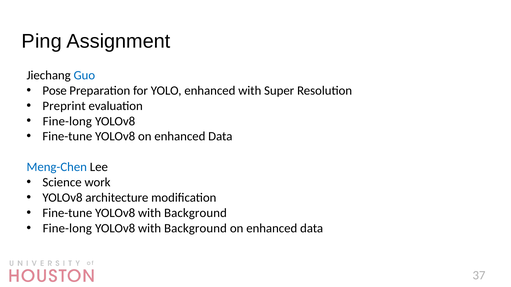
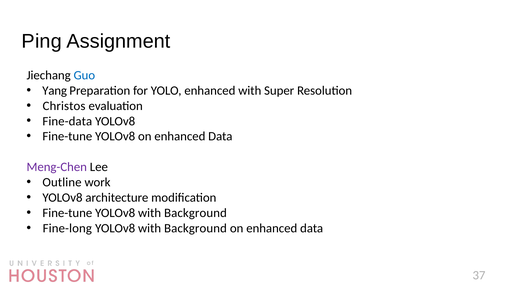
Pose: Pose -> Yang (55, 91)
Preprint: Preprint -> Christos (64, 106)
Fine-long: Fine-long -> Fine-data (67, 121)
Meng-Chen colour: blue -> purple (57, 167)
Science: Science -> Outline (62, 183)
